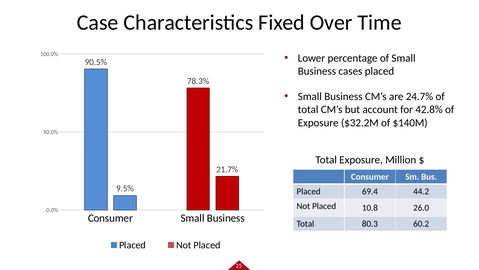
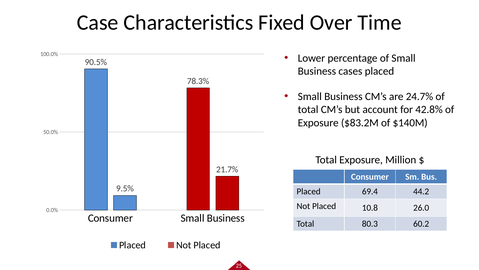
$32.2M: $32.2M -> $83.2M (360, 123)
